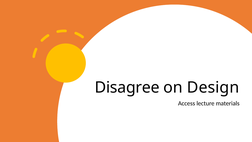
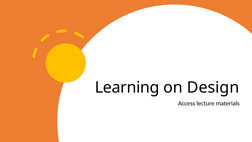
Disagree: Disagree -> Learning (127, 87)
